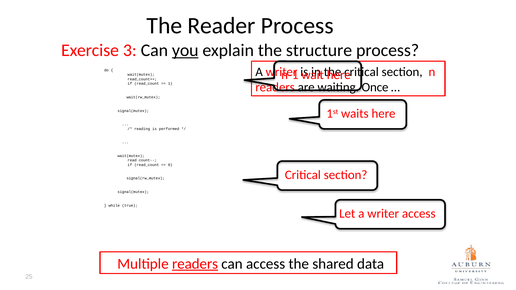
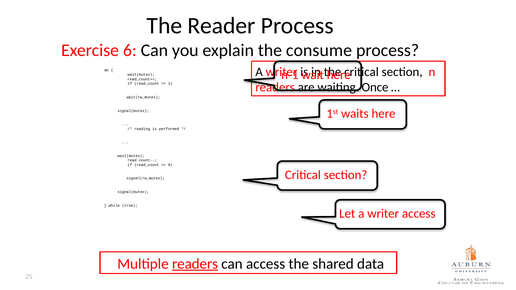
3: 3 -> 6 (130, 50)
you underline: present -> none (185, 50)
structure: structure -> consume (319, 50)
